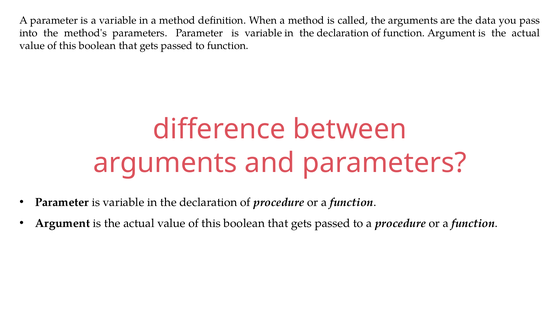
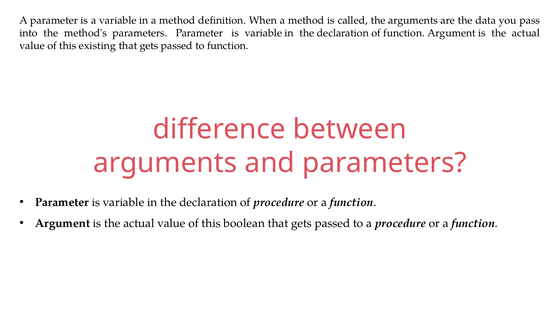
boolean: boolean -> existing (97, 46)
